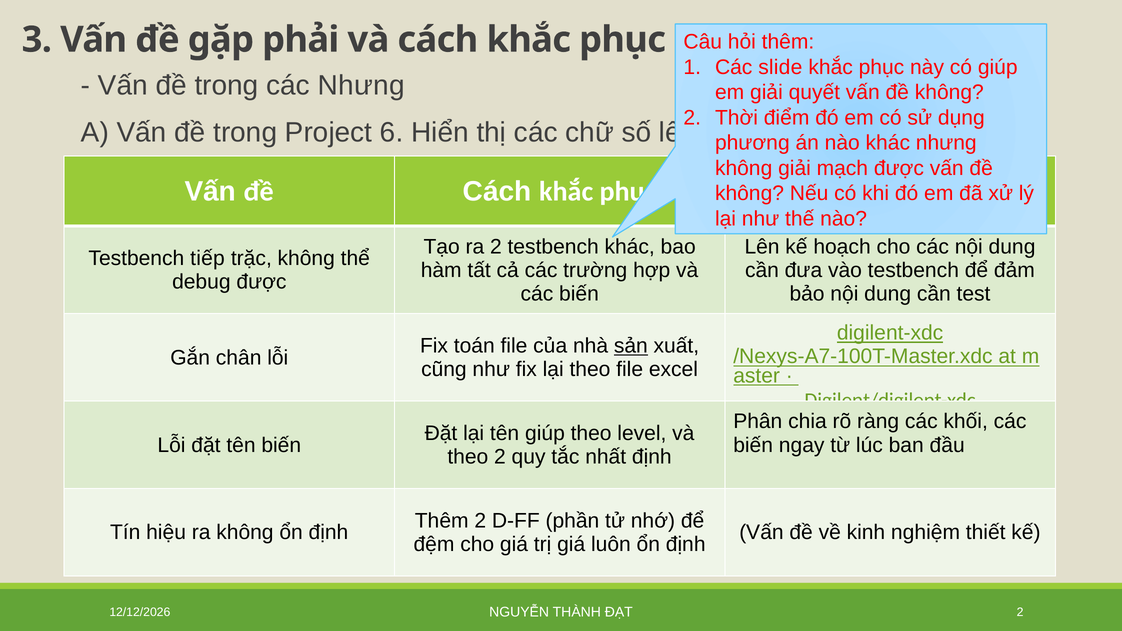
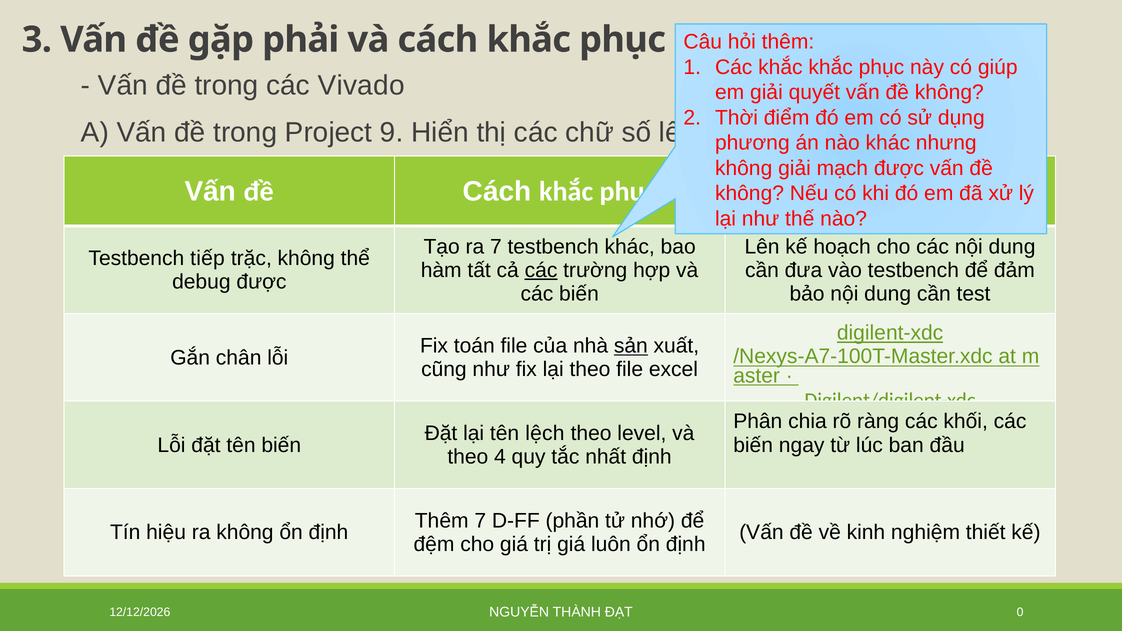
Các slide: slide -> khắc (780, 67)
các Nhưng: Nhưng -> Vivado (361, 86)
6: 6 -> 9 (392, 132)
ra 2: 2 -> 7 (496, 247)
các underline: none -> present (541, 270)
tên giúp: giúp -> lệch (545, 433)
theo 2: 2 -> 4 (500, 457)
Thêm 2: 2 -> 7 (480, 521)
ĐẠT 2: 2 -> 0 (1020, 612)
